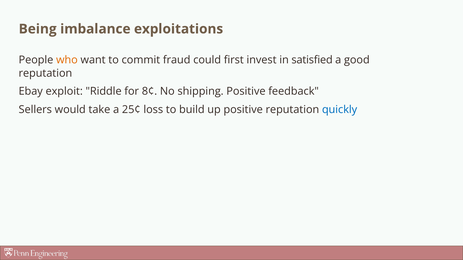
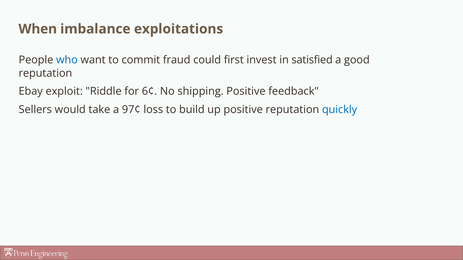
Being: Being -> When (38, 29)
who colour: orange -> blue (67, 60)
8¢: 8¢ -> 6¢ (149, 92)
25¢: 25¢ -> 97¢ (131, 110)
